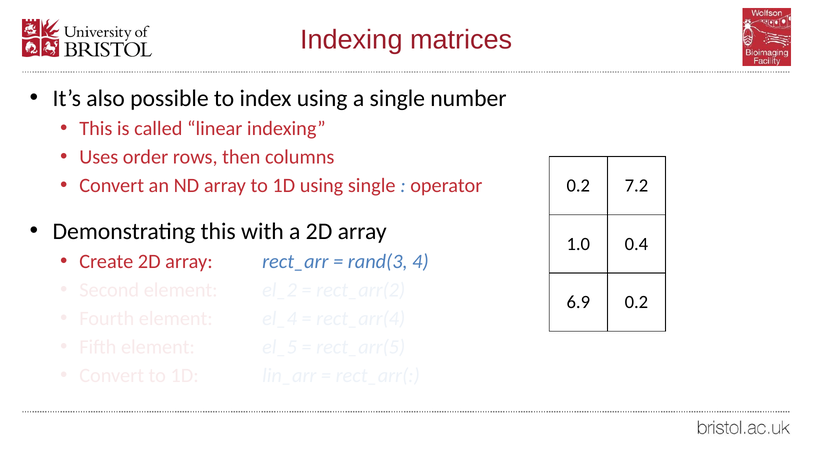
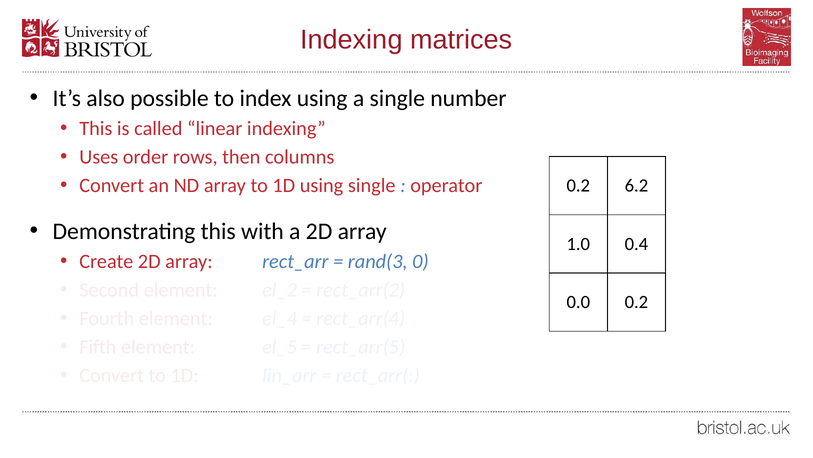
7.2: 7.2 -> 6.2 (636, 186)
4: 4 -> 0 (420, 261)
6.9: 6.9 -> 0.0 (578, 302)
